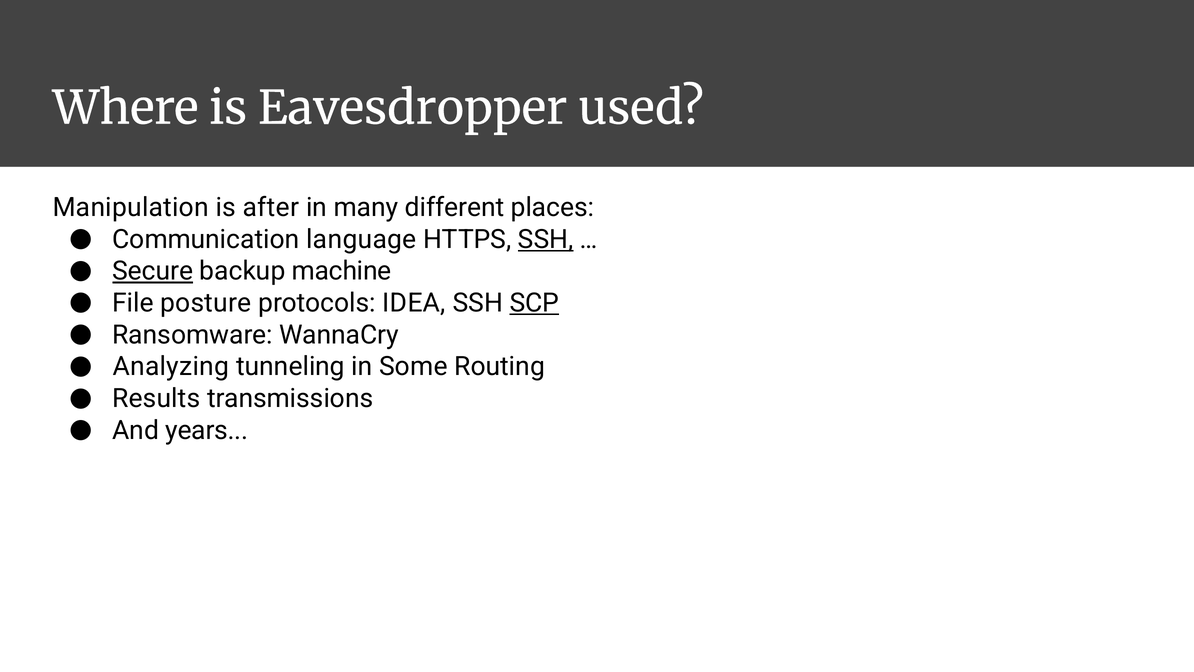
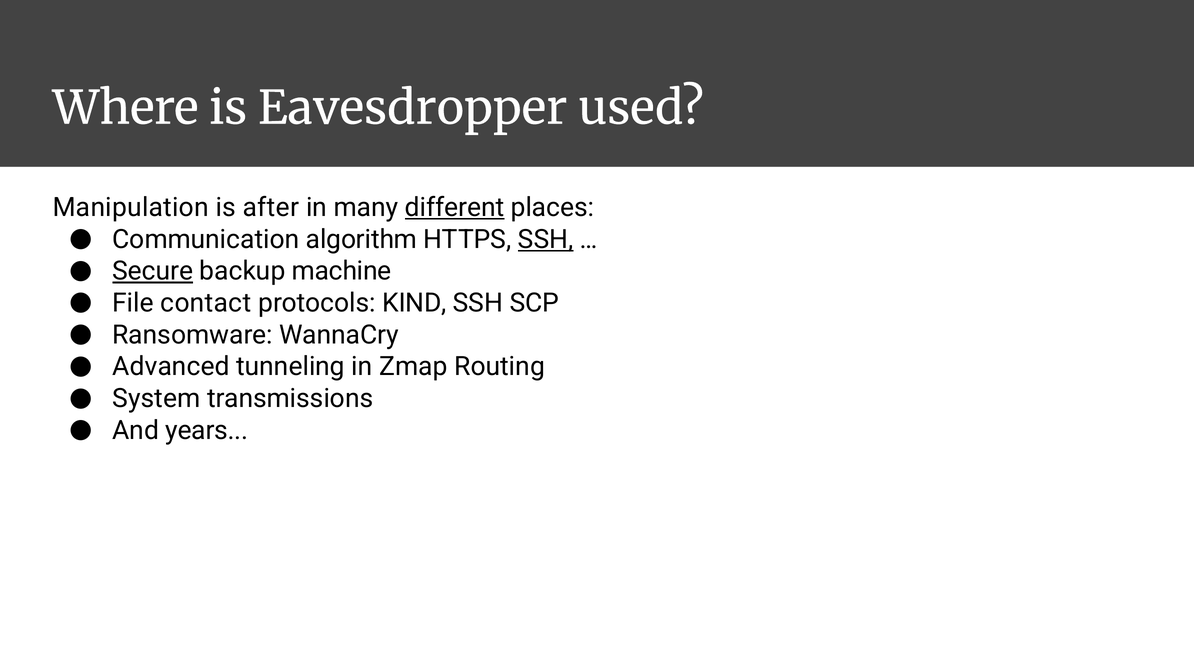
different underline: none -> present (455, 207)
language: language -> algorithm (362, 239)
posture: posture -> contact (206, 303)
IDEA: IDEA -> KIND (414, 303)
SCP underline: present -> none (534, 303)
Analyzing: Analyzing -> Advanced (171, 366)
Some: Some -> Zmap (413, 366)
Results: Results -> System (156, 398)
